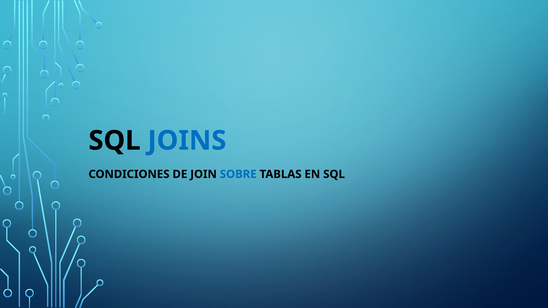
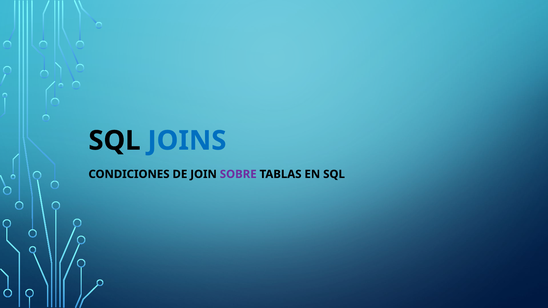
SOBRE colour: blue -> purple (238, 174)
